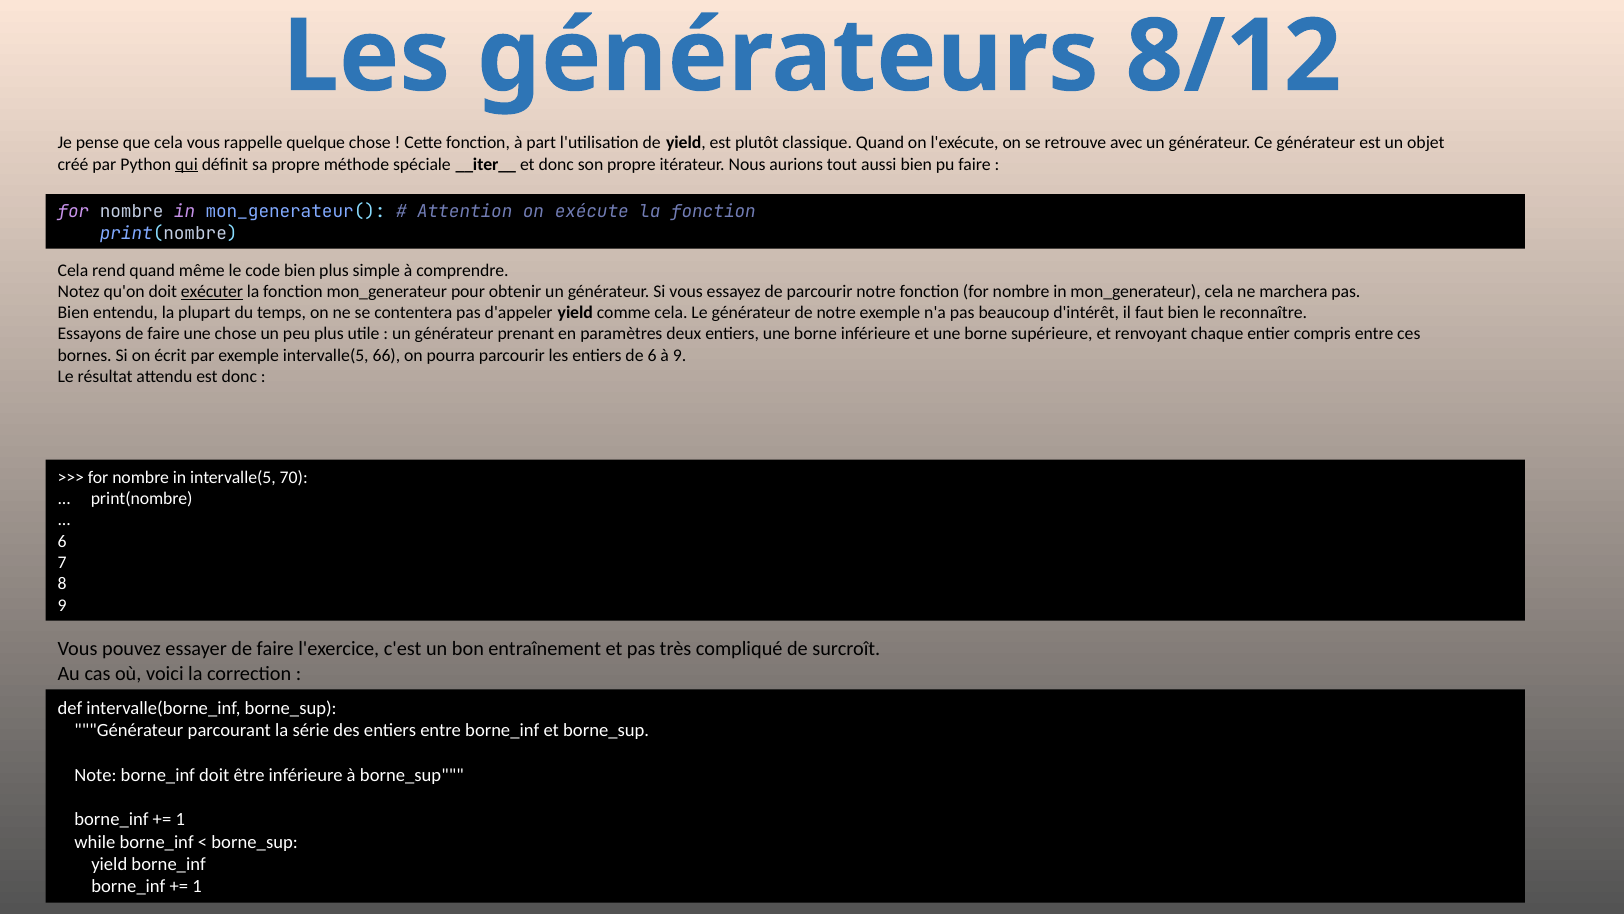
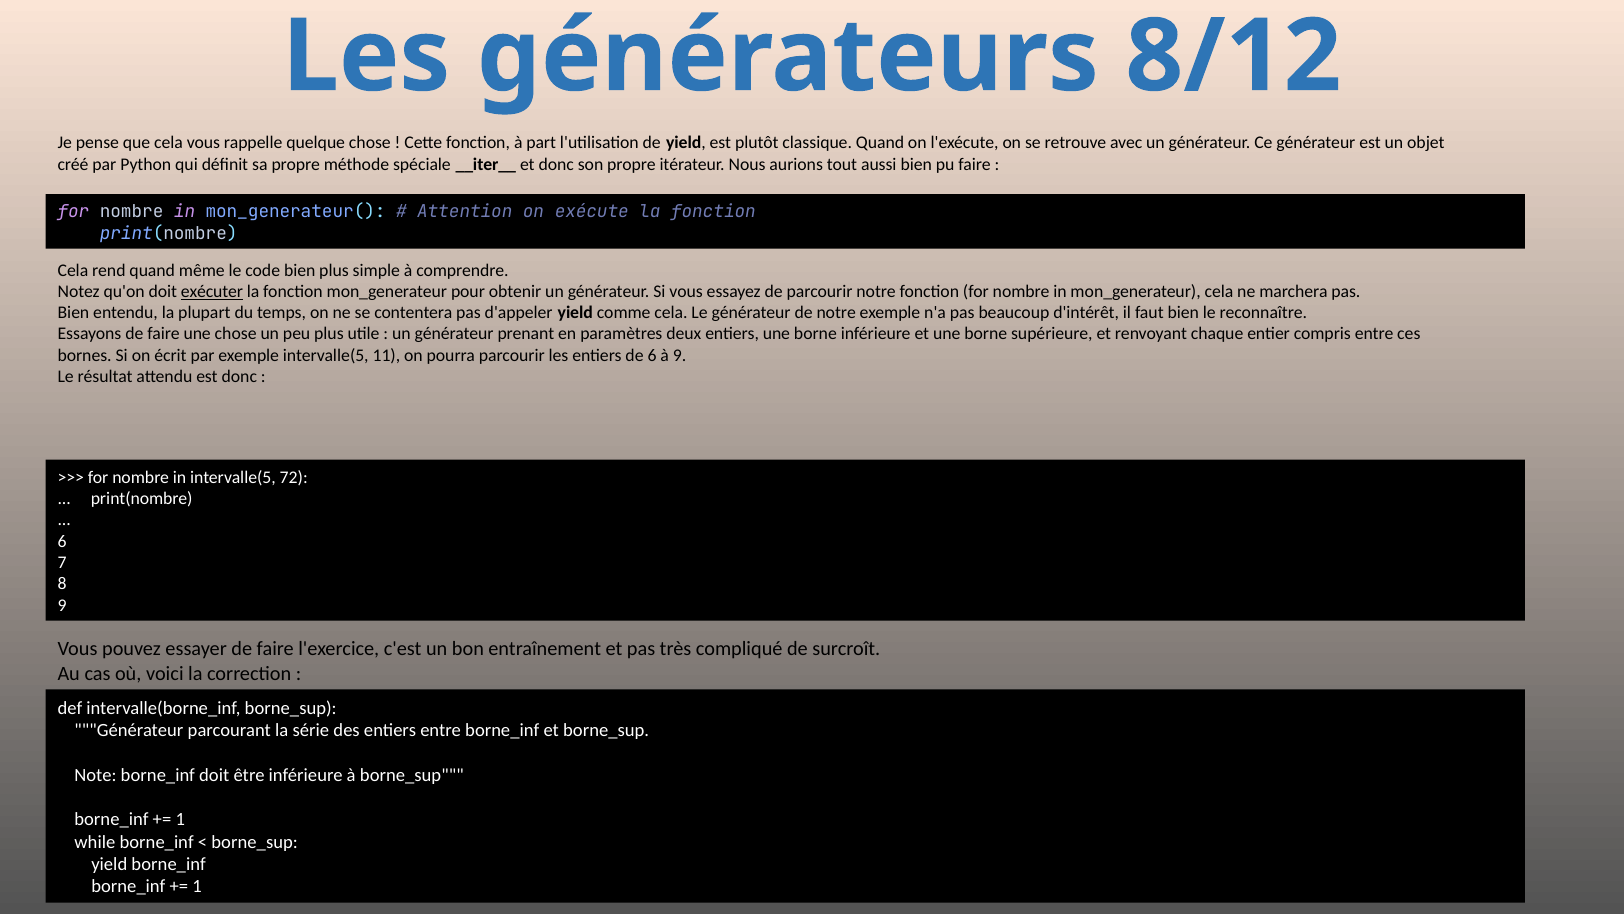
qui underline: present -> none (186, 164)
66: 66 -> 11 (386, 355)
70: 70 -> 72 (294, 477)
